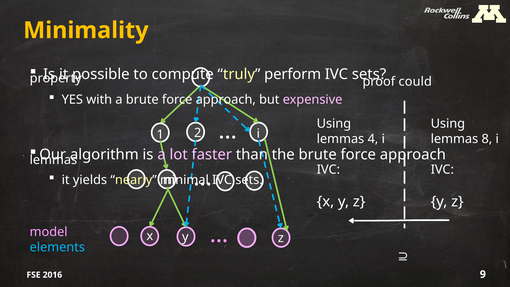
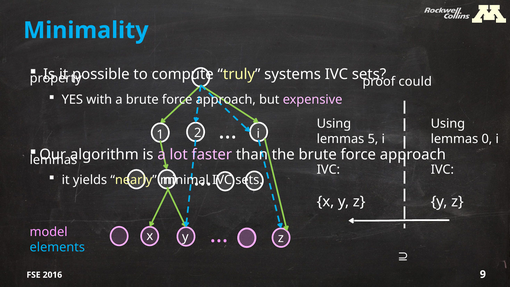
Minimality colour: yellow -> light blue (86, 30)
perform: perform -> systems (293, 74)
4: 4 -> 5 (373, 139)
8: 8 -> 0 (487, 139)
